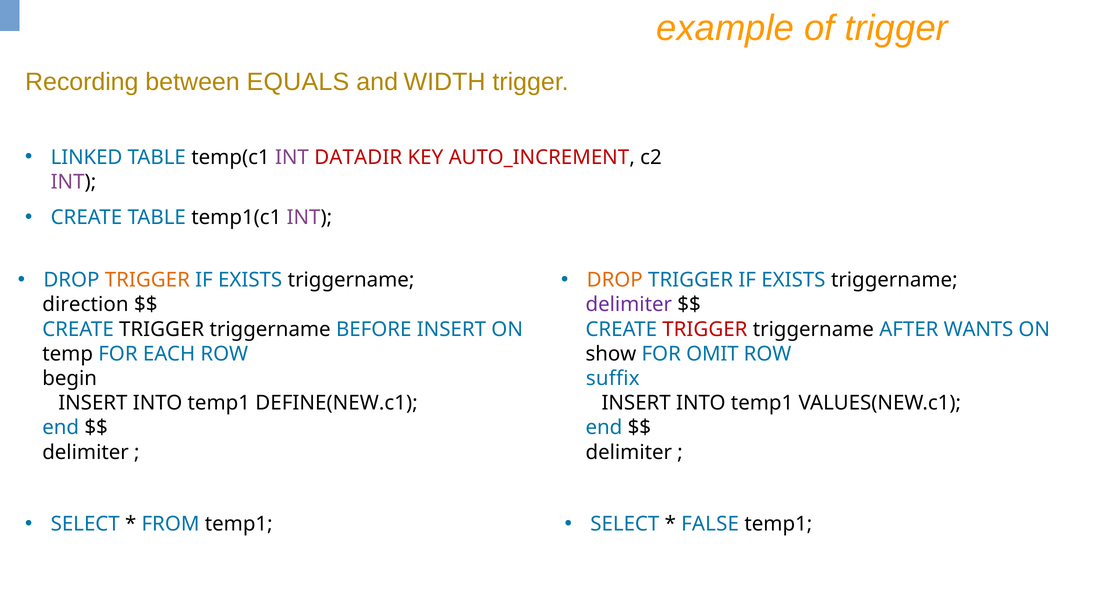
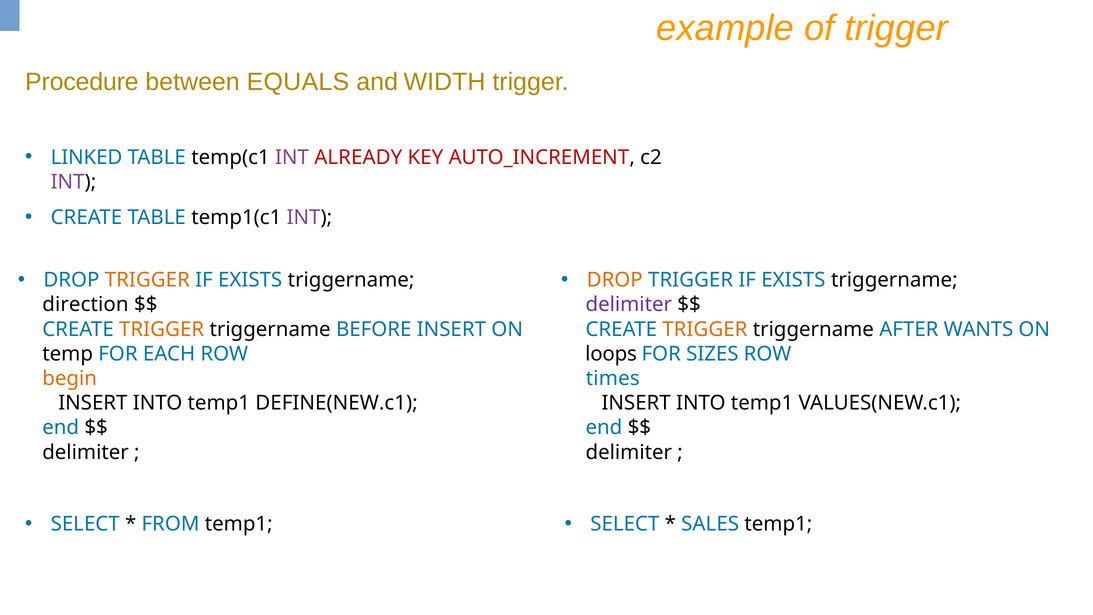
Recording: Recording -> Procedure (82, 82)
DATADIR: DATADIR -> ALREADY (358, 157)
TRIGGER colour: black -> orange (162, 329)
TRIGGER colour: red -> orange (705, 329)
show: show -> loops (611, 354)
OMIT: OMIT -> SIZES (712, 354)
begin colour: black -> orange (70, 378)
suffix: suffix -> times (613, 378)
FALSE: FALSE -> SALES (710, 524)
